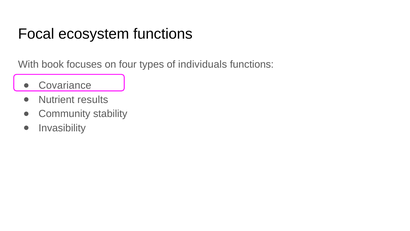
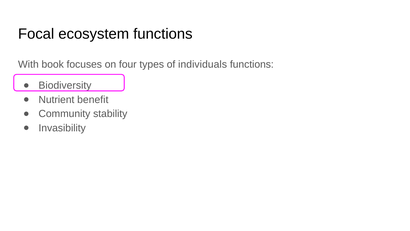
Covariance: Covariance -> Biodiversity (65, 85)
results: results -> benefit (93, 100)
